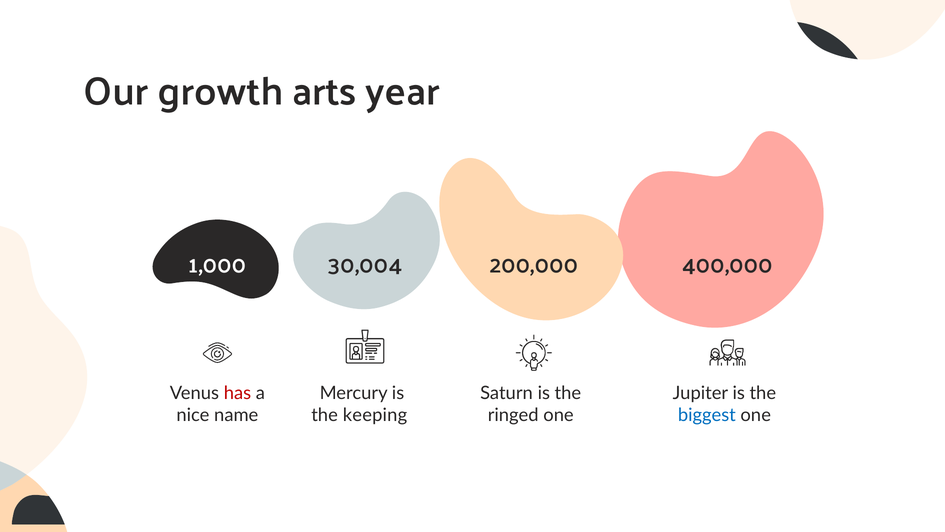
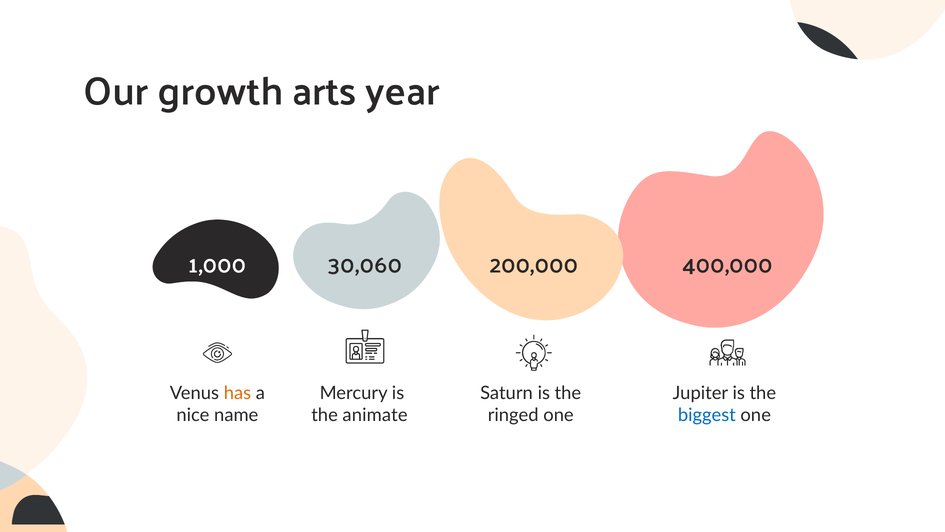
30,004: 30,004 -> 30,060 (365, 265)
has colour: red -> orange (237, 393)
keeping: keeping -> animate (375, 415)
